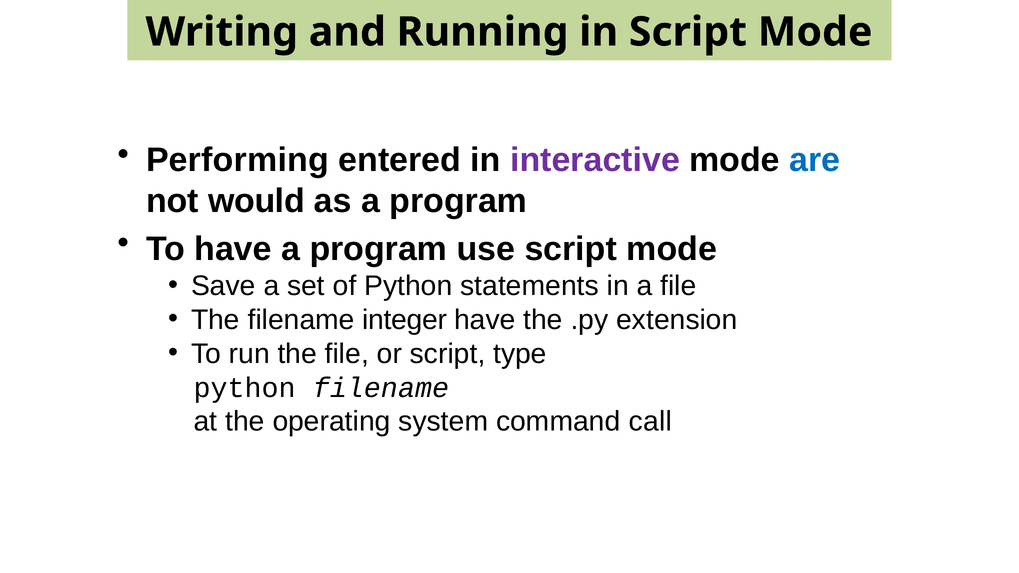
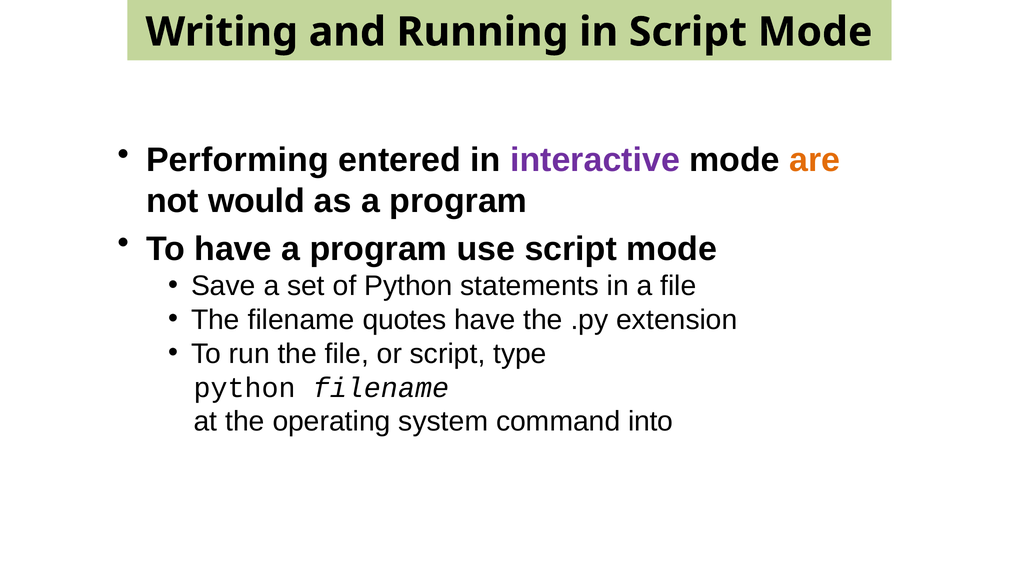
are colour: blue -> orange (815, 160)
integer: integer -> quotes (404, 320)
call: call -> into (651, 422)
